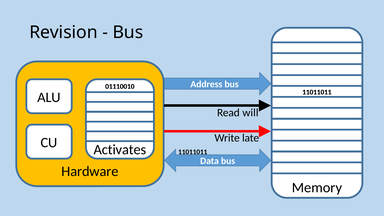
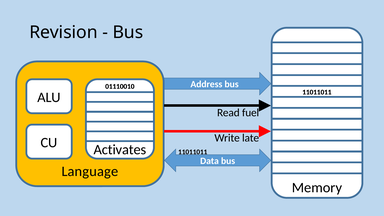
will: will -> fuel (251, 113)
Hardware: Hardware -> Language (90, 171)
